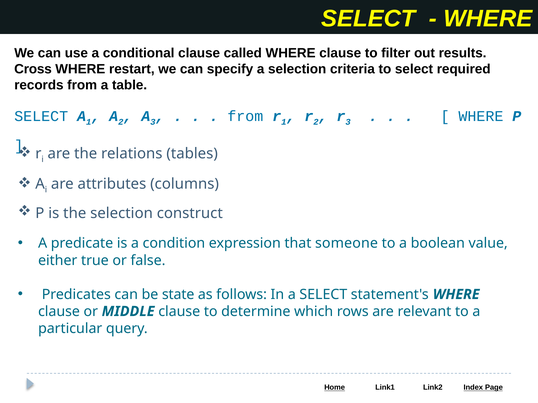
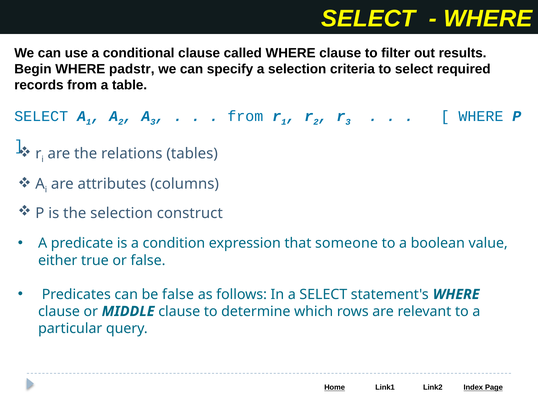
Cross: Cross -> Begin (33, 69)
restart: restart -> padstr (132, 69)
be state: state -> false (178, 295)
